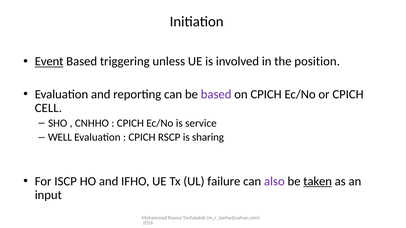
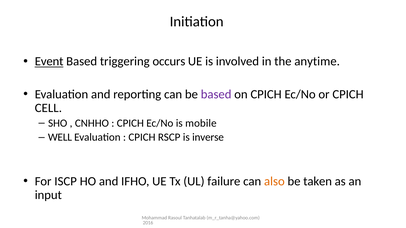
unless: unless -> occurs (169, 62)
position: position -> anytime (317, 62)
service: service -> mobile (201, 123)
sharing: sharing -> inverse (208, 138)
also colour: purple -> orange (274, 181)
taken underline: present -> none (318, 181)
